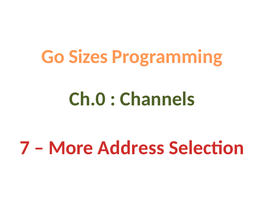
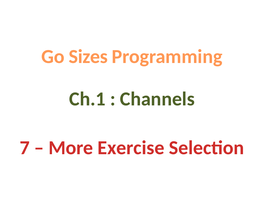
Ch.0: Ch.0 -> Ch.1 (87, 99)
Address: Address -> Exercise (131, 148)
